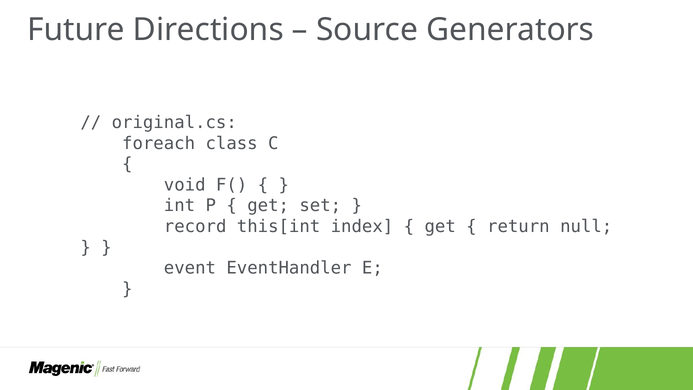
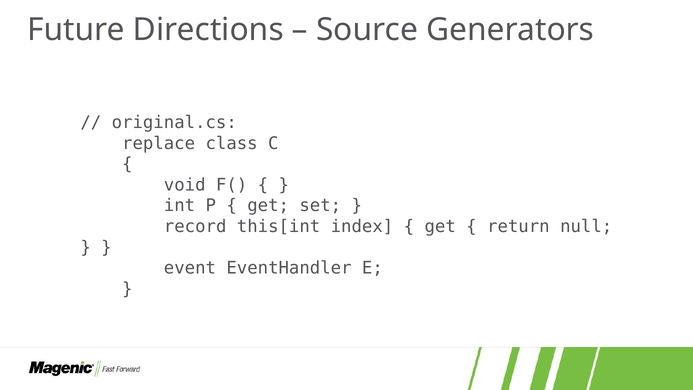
foreach: foreach -> replace (159, 143)
